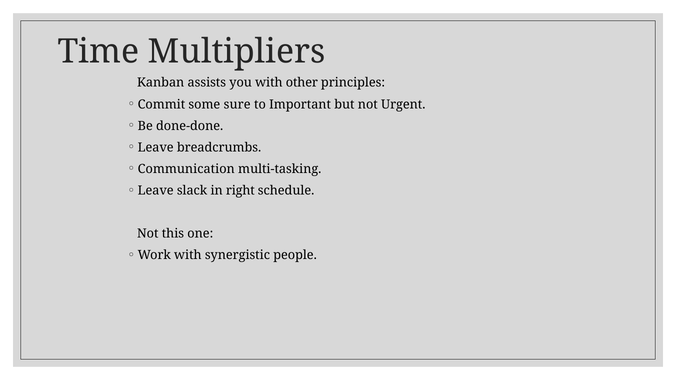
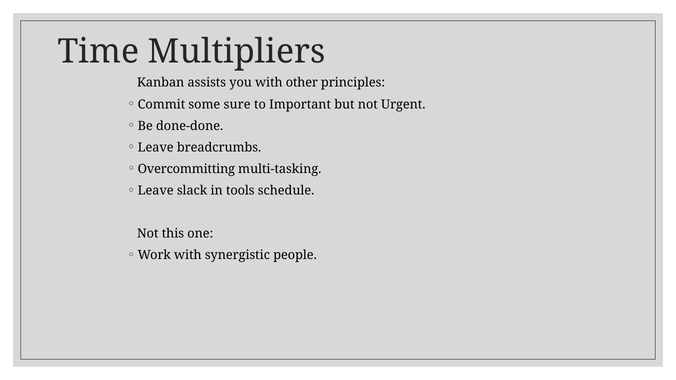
Communication: Communication -> Overcommitting (186, 169)
right: right -> tools (240, 191)
